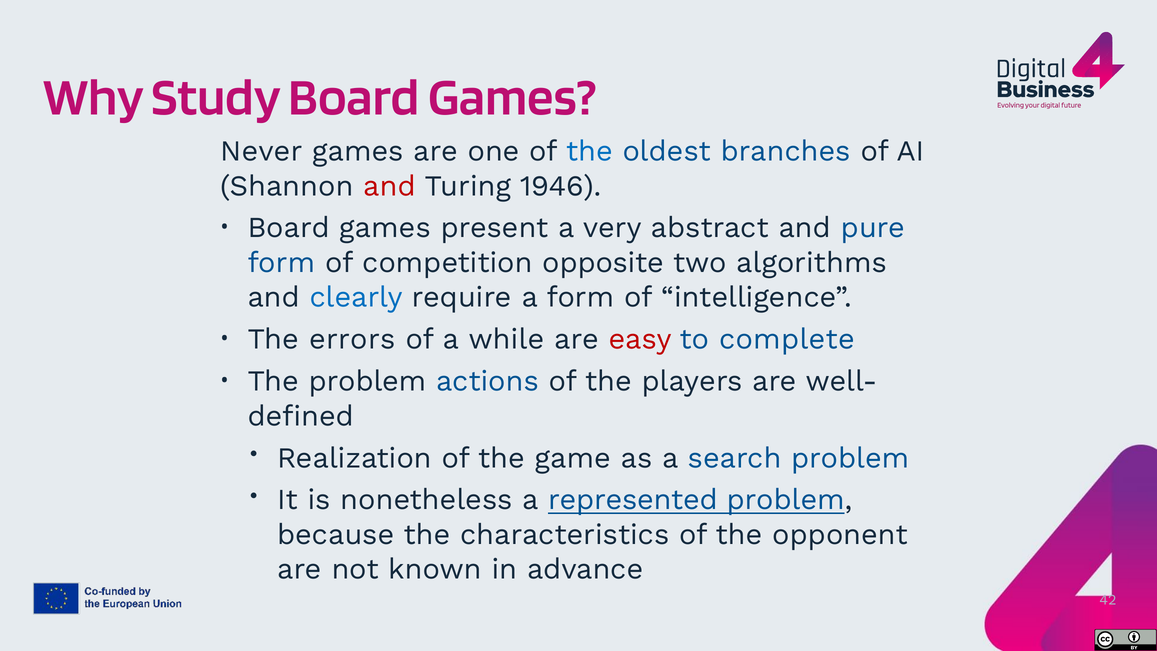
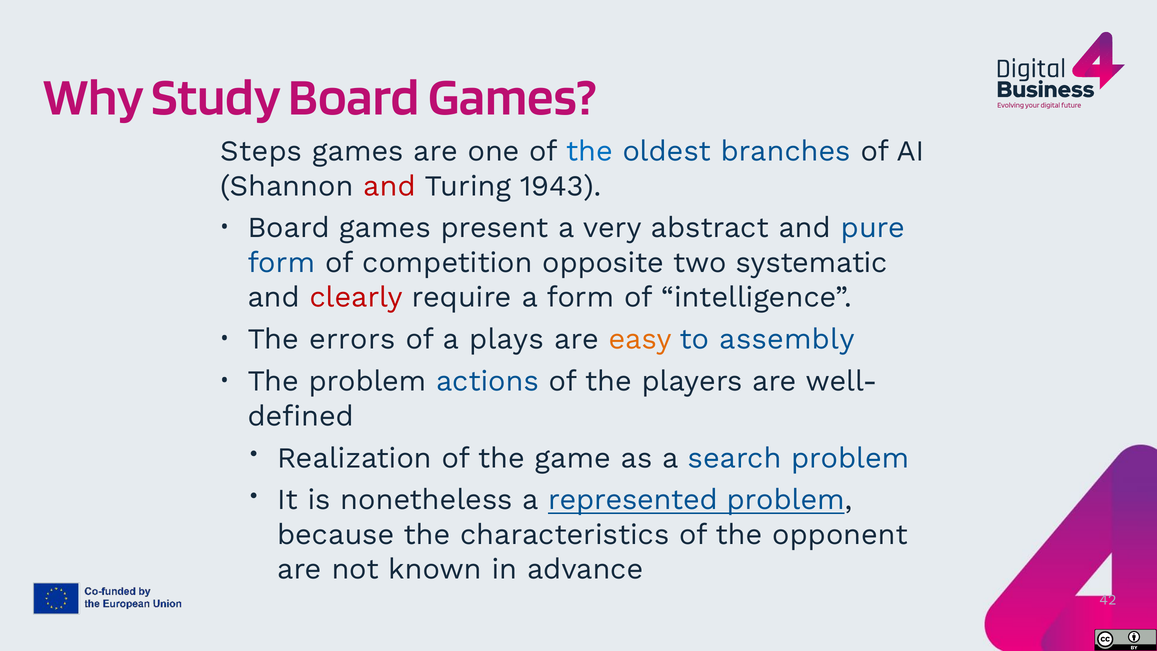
Never: Never -> Steps (261, 151)
1946: 1946 -> 1943 (561, 186)
algorithms: algorithms -> systematic (812, 263)
clearly colour: blue -> red (356, 297)
while: while -> plays (506, 339)
easy colour: red -> orange (640, 339)
complete: complete -> assembly (787, 339)
